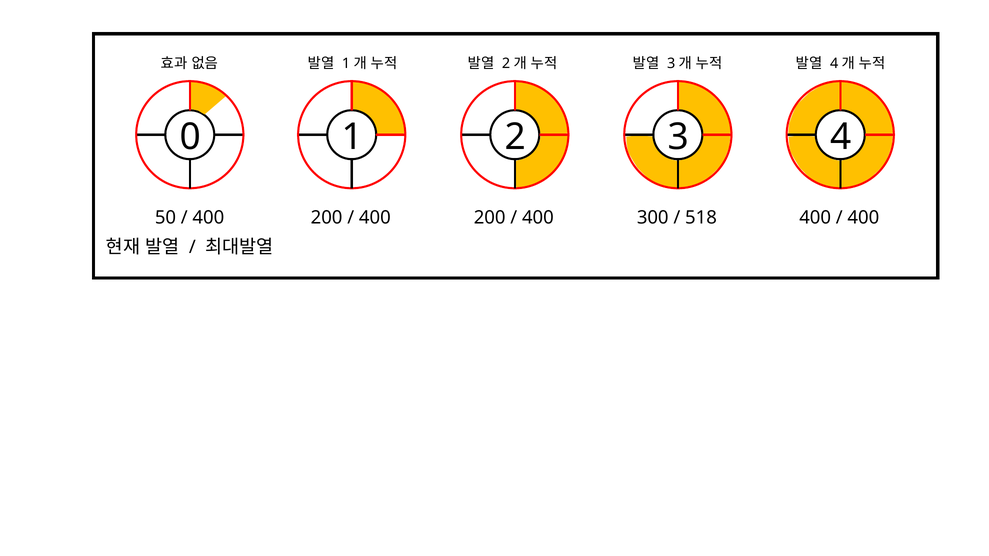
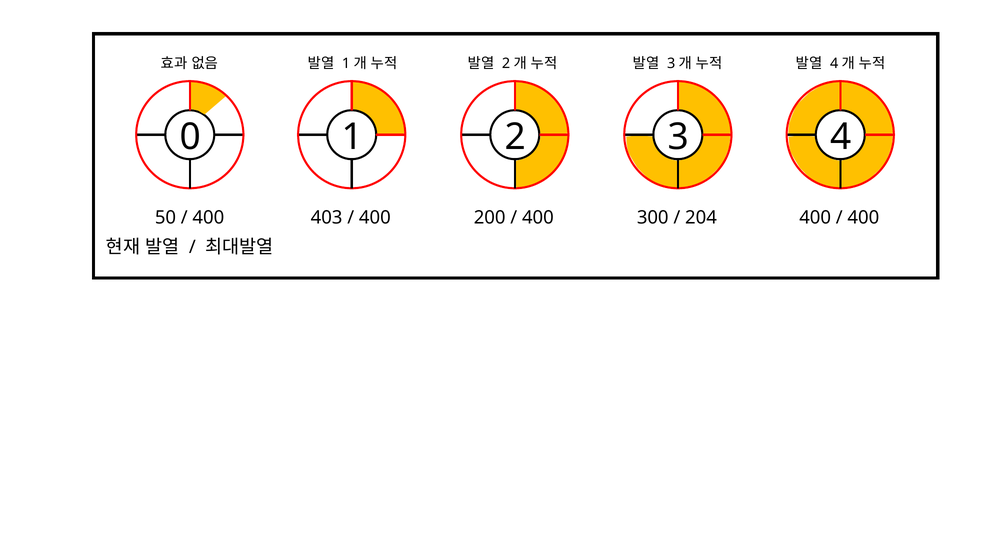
400 200: 200 -> 403 (327, 218)
518: 518 -> 204 (701, 218)
